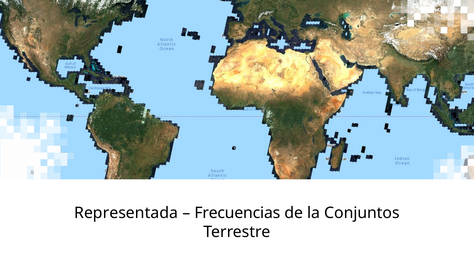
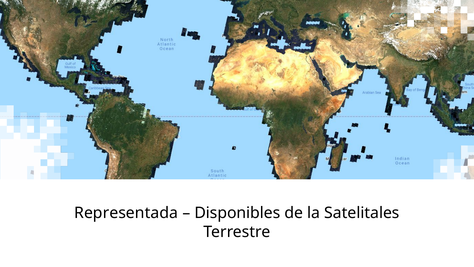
Frecuencias: Frecuencias -> Disponibles (237, 213)
Conjuntos: Conjuntos -> Satelitales (362, 213)
